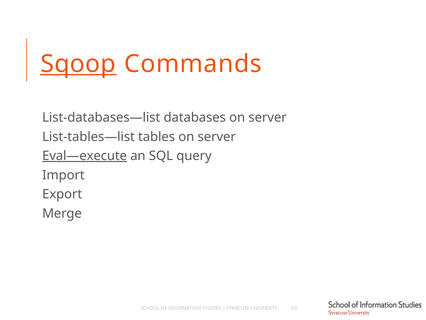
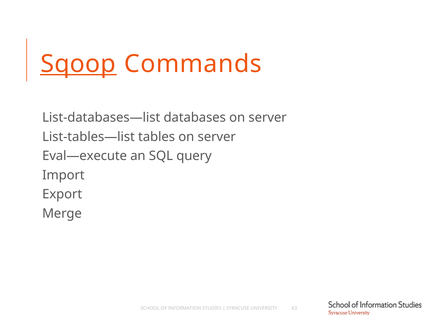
Eval—execute underline: present -> none (85, 156)
